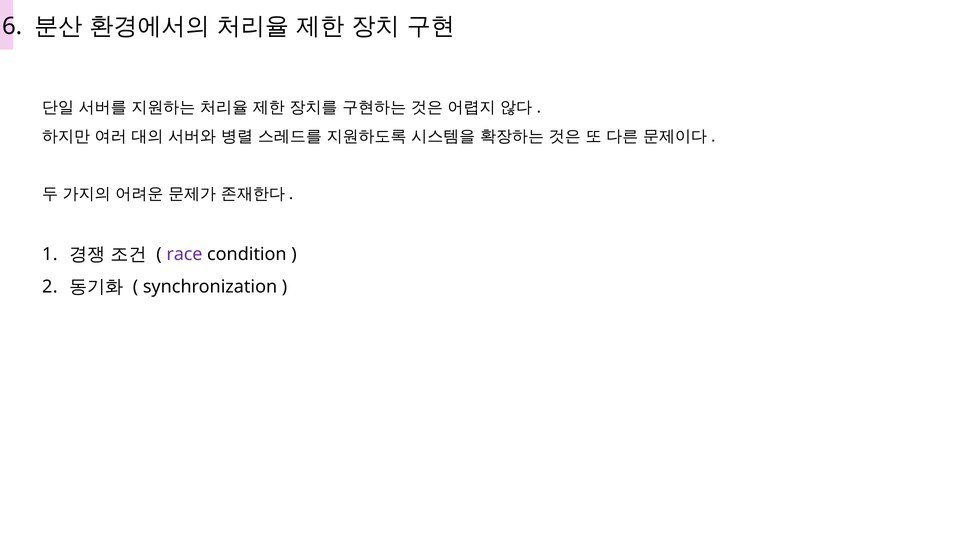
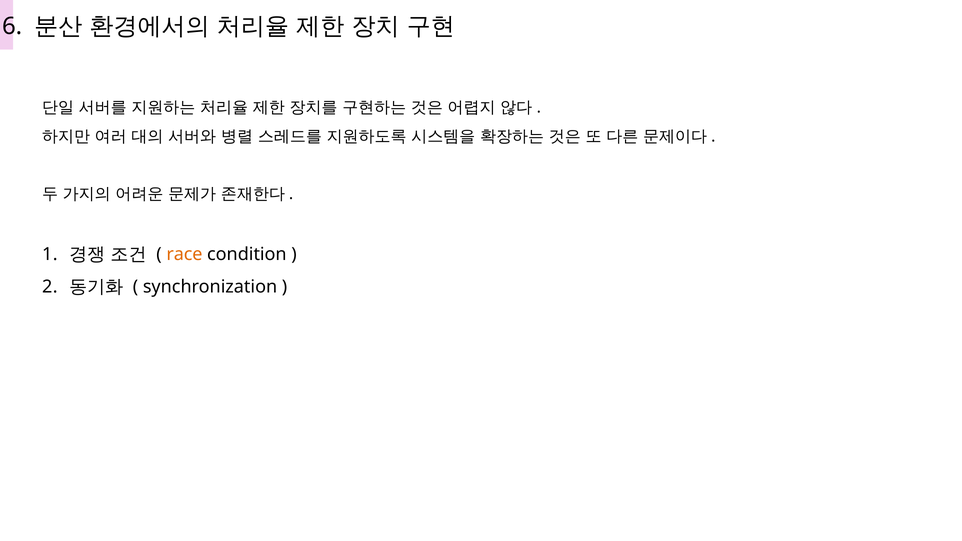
race colour: purple -> orange (184, 254)
